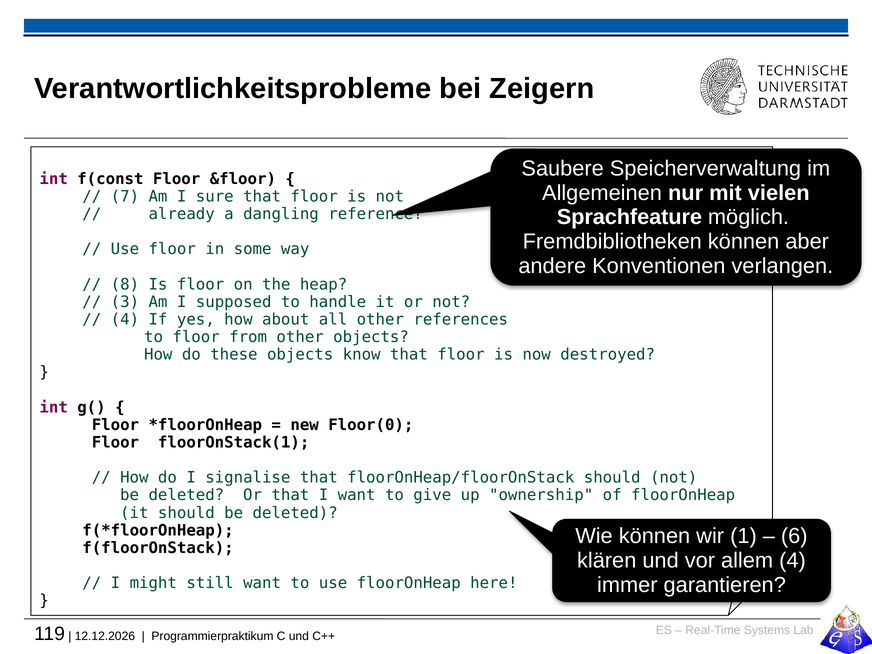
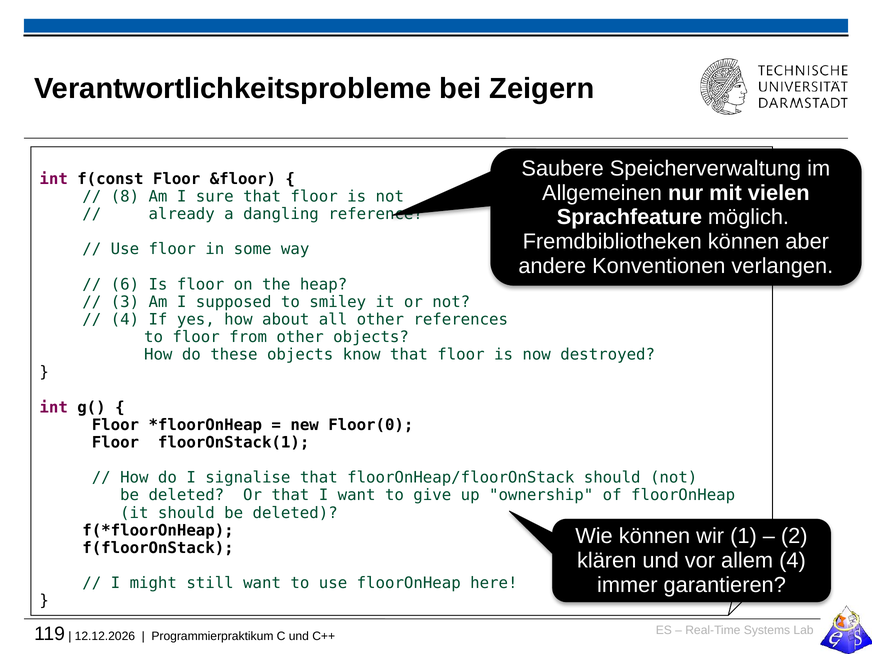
7: 7 -> 8 (125, 196)
8: 8 -> 6 (125, 284)
handle: handle -> smiley (338, 302)
6: 6 -> 2 (794, 536)
